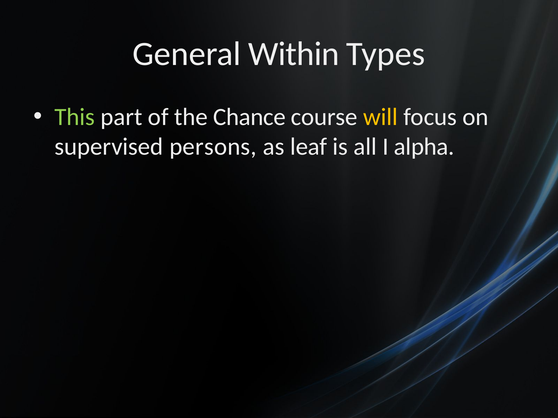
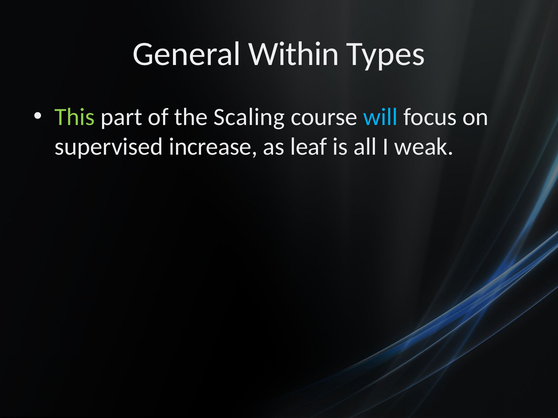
Chance: Chance -> Scaling (249, 117)
will colour: yellow -> light blue (381, 117)
persons: persons -> increase (213, 147)
alpha: alpha -> weak (424, 147)
